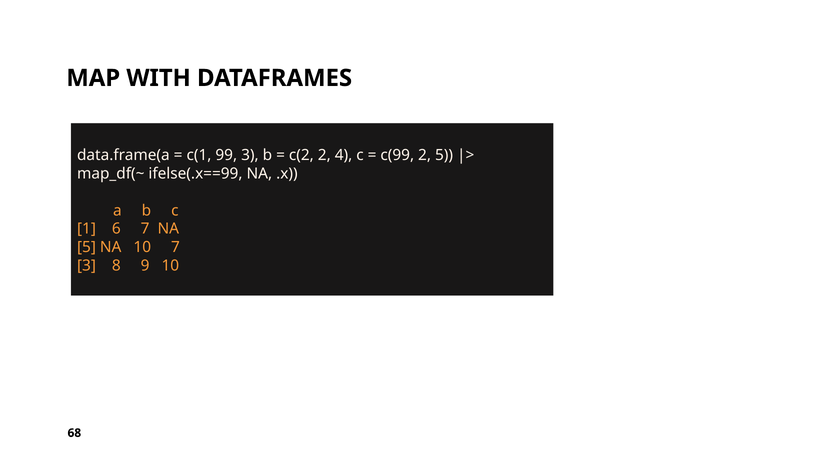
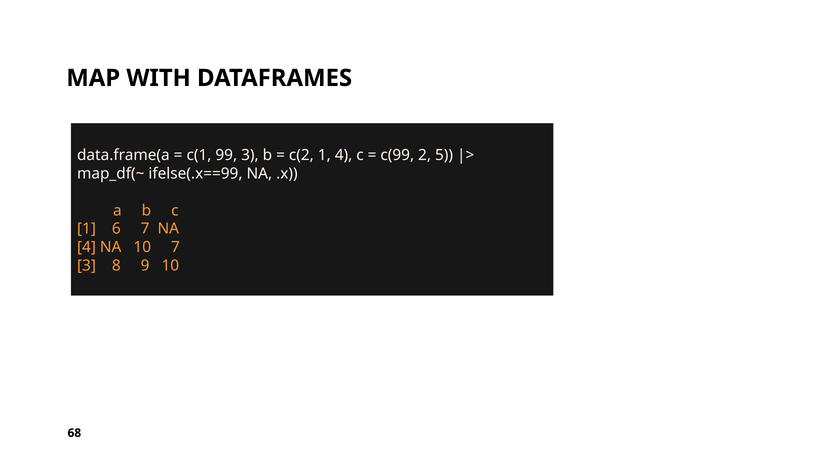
c(2 2: 2 -> 1 (324, 155)
5: 5 -> 4 (87, 247)
